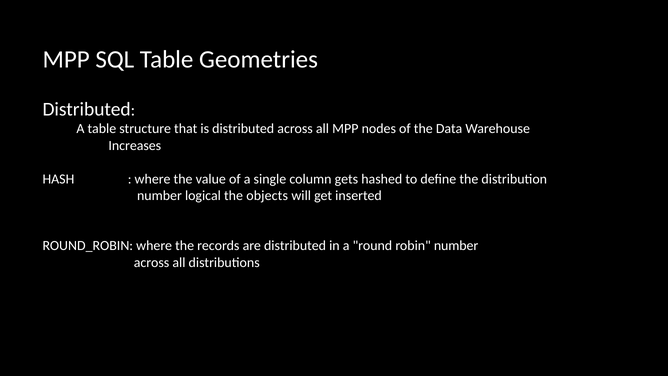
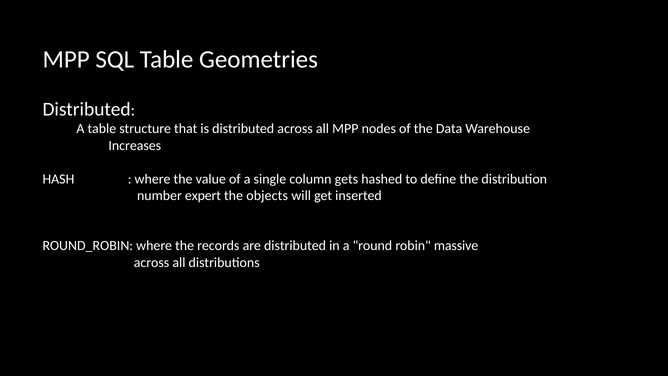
logical: logical -> expert (203, 196)
robin number: number -> massive (456, 246)
